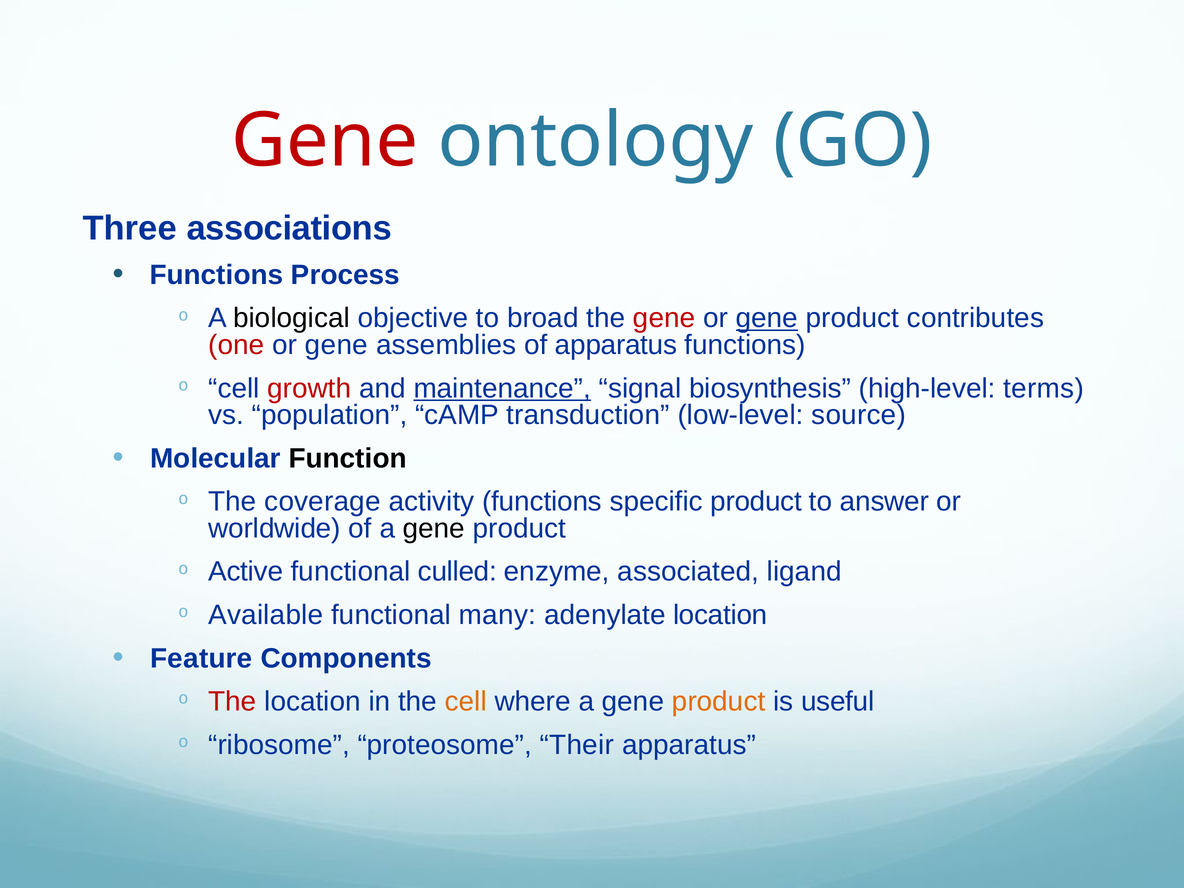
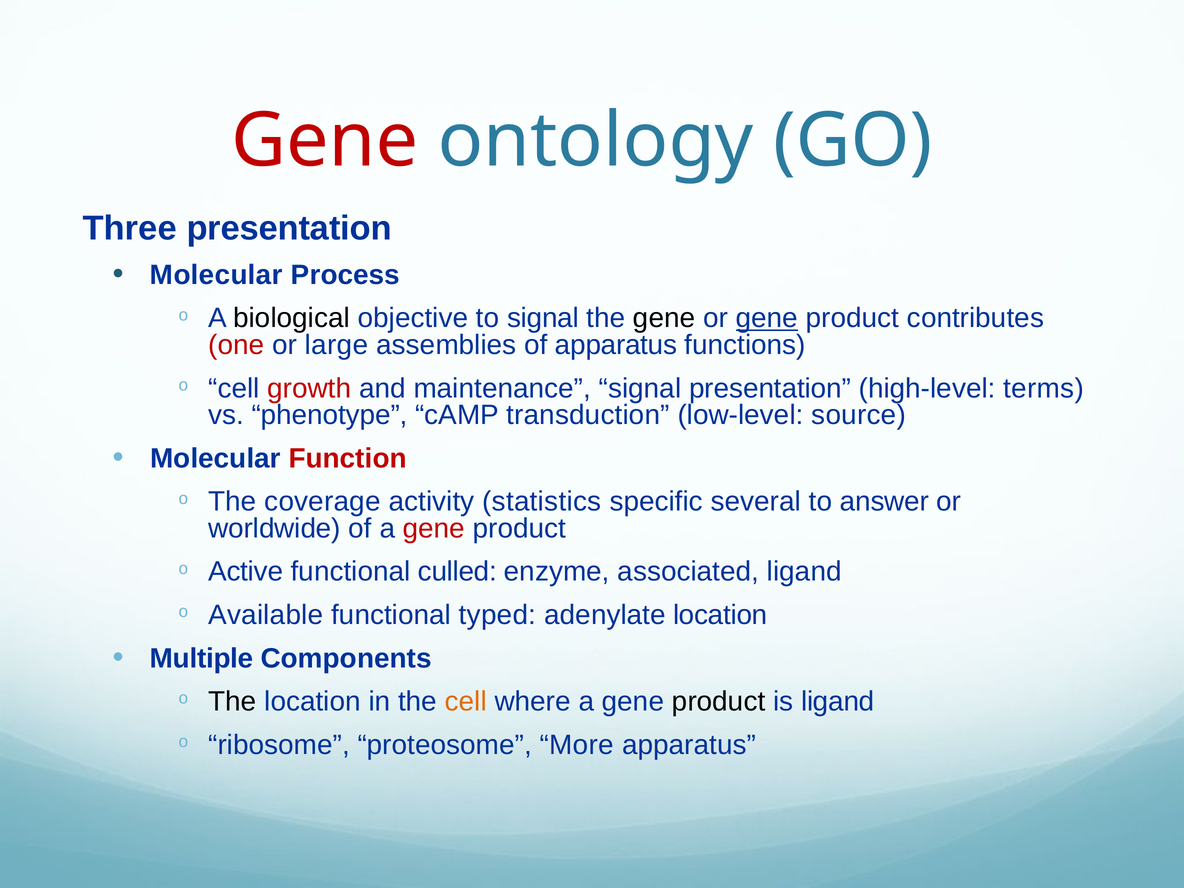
Three associations: associations -> presentation (289, 228)
Functions: Functions -> Molecular (216, 275)
to broad: broad -> signal (543, 318)
gene colour: red -> black (664, 318)
gene: gene -> large (337, 345)
maintenance underline: present -> none (502, 388)
signal biosynthesis: biosynthesis -> presentation (770, 388)
population: population -> phenotype (330, 415)
Function colour: black -> red (348, 458)
activity functions: functions -> statistics (542, 502)
specific product: product -> several (756, 502)
gene colour: black -> red (434, 529)
many: many -> typed (497, 615)
Feature: Feature -> Multiple (202, 658)
The colour: red -> black (232, 702)
product colour: orange -> black (719, 702)
is useful: useful -> ligand (838, 702)
Their: Their -> More (577, 745)
